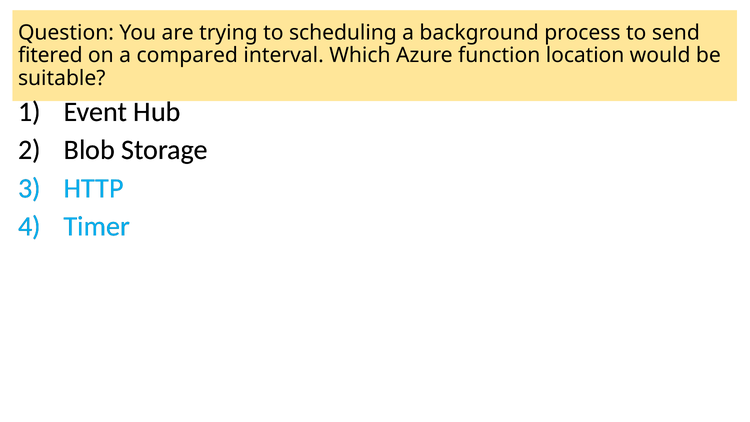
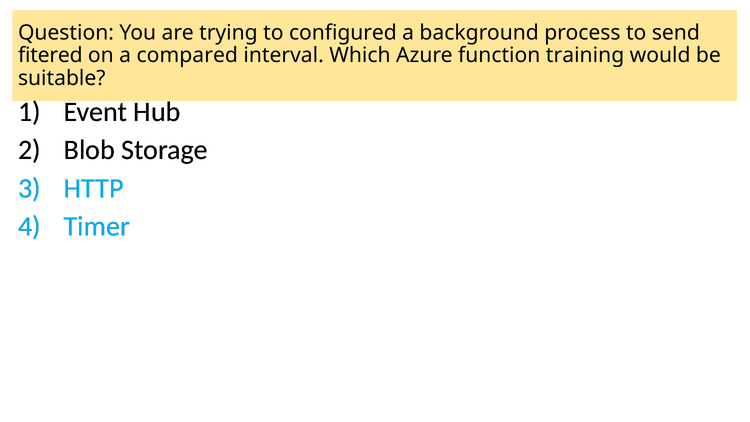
scheduling: scheduling -> configured (343, 33)
location: location -> training (585, 55)
